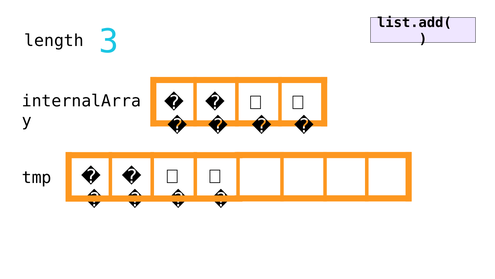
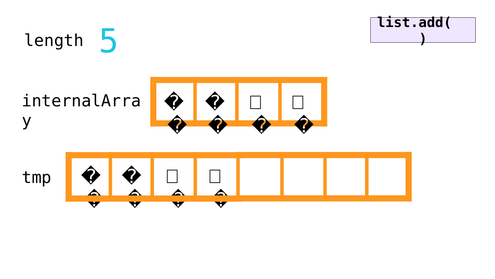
3: 3 -> 5 (109, 42)
